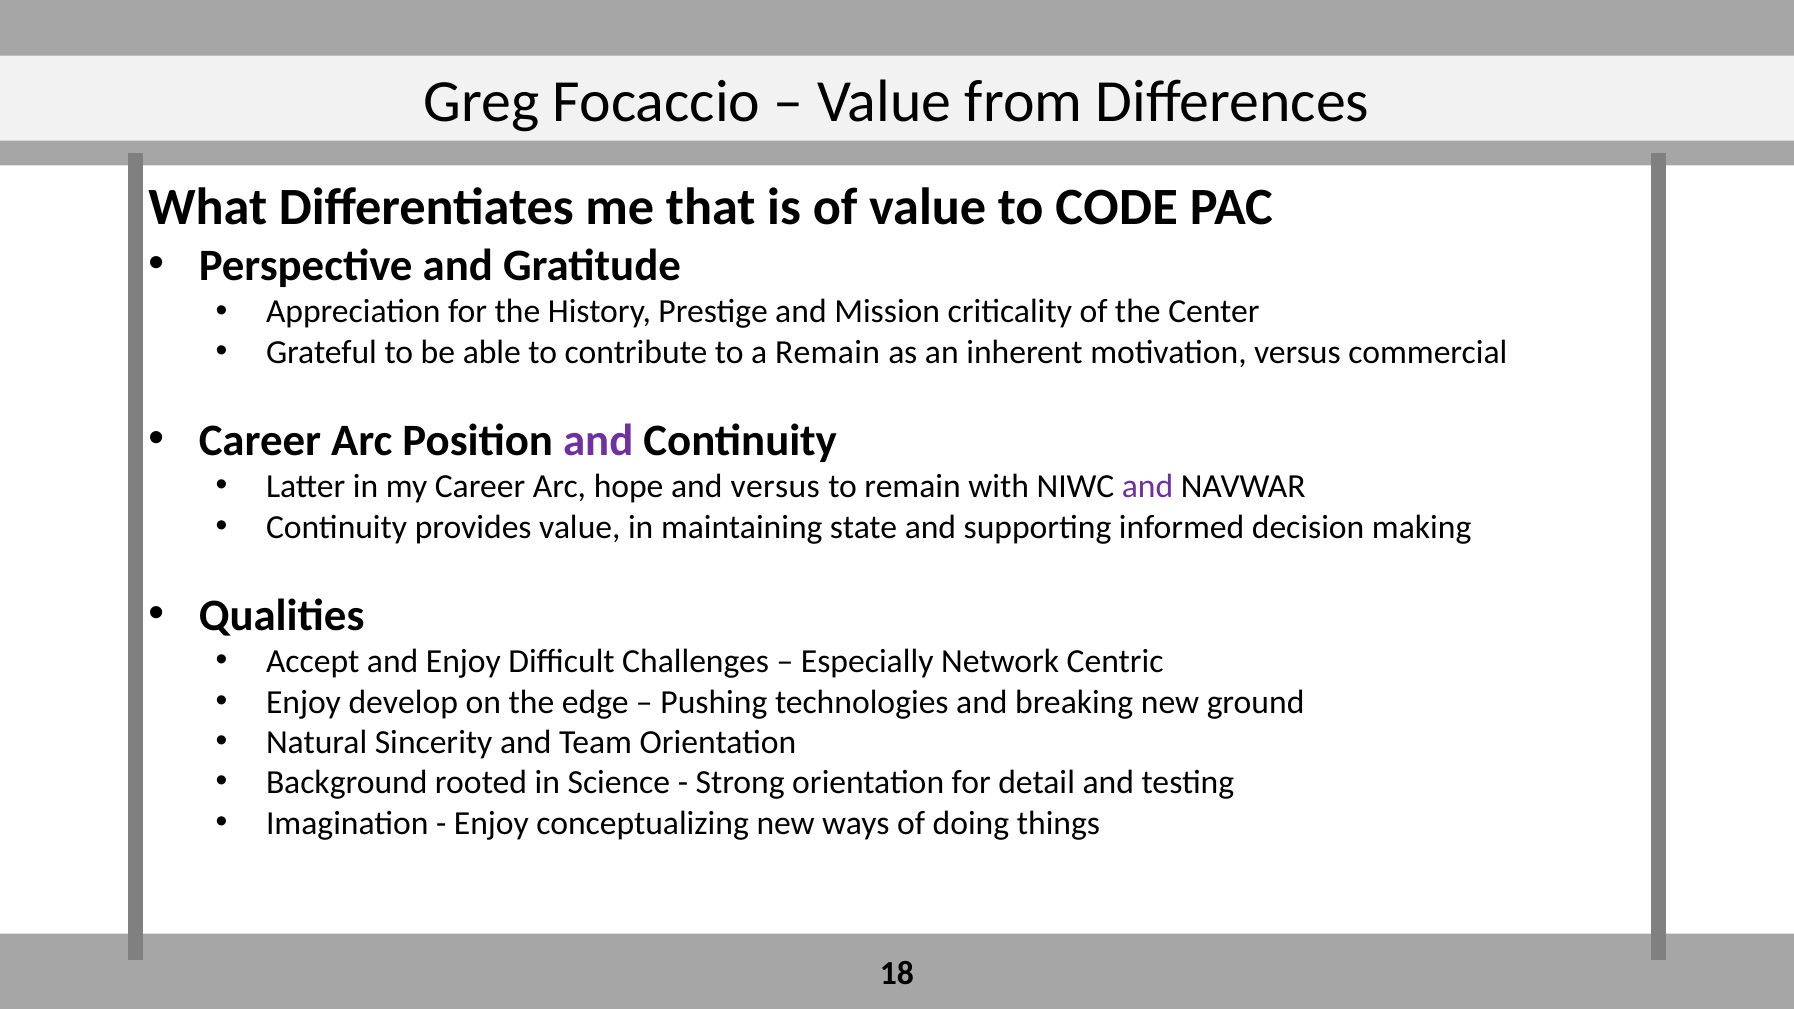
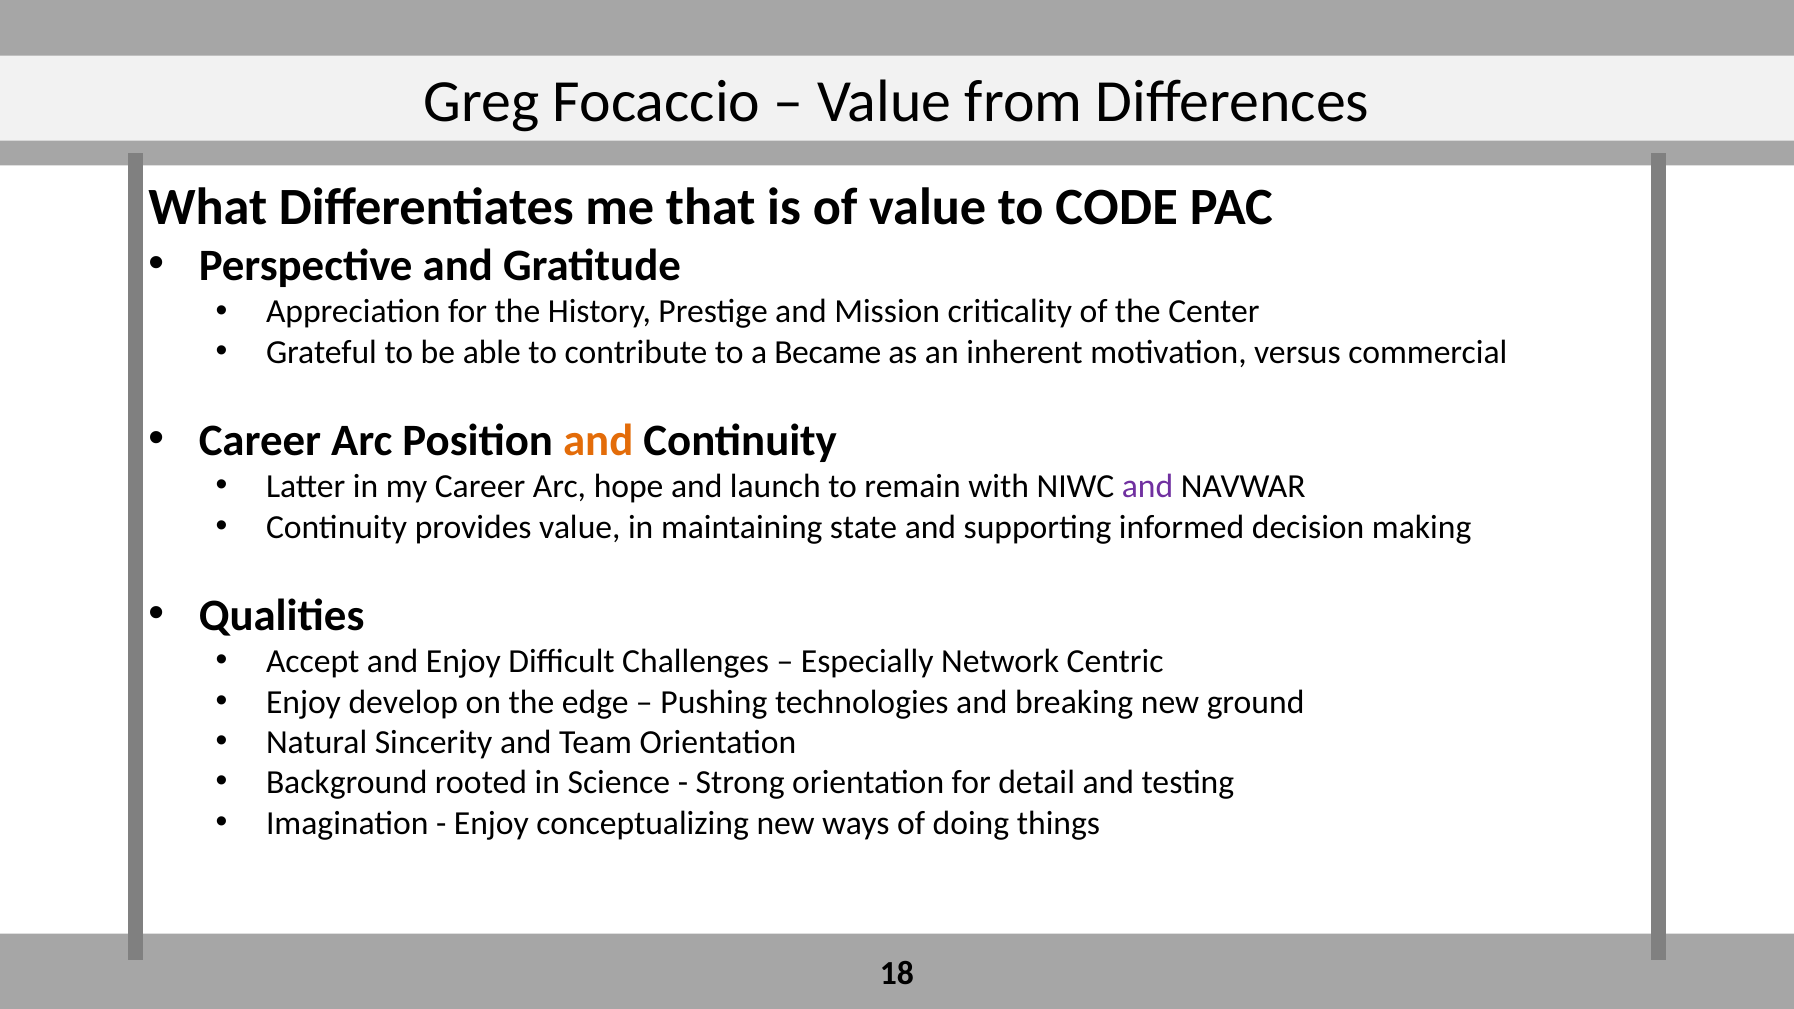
a Remain: Remain -> Became (828, 352)
and colour: purple -> orange (598, 440)
and versus: versus -> launch (775, 487)
